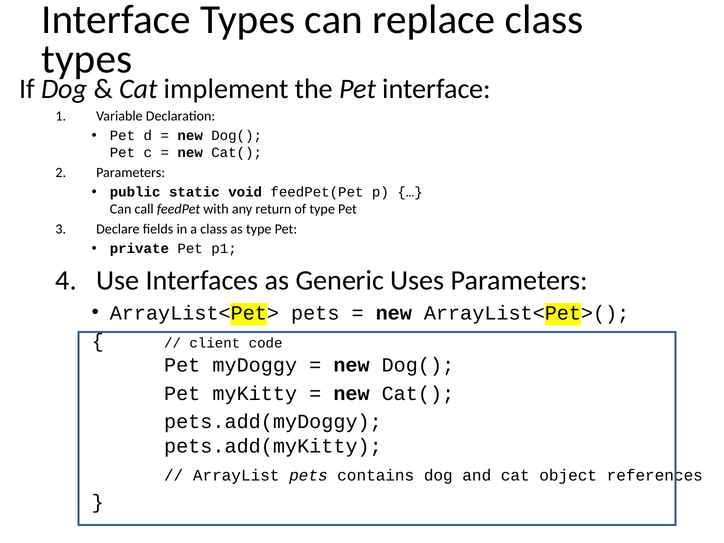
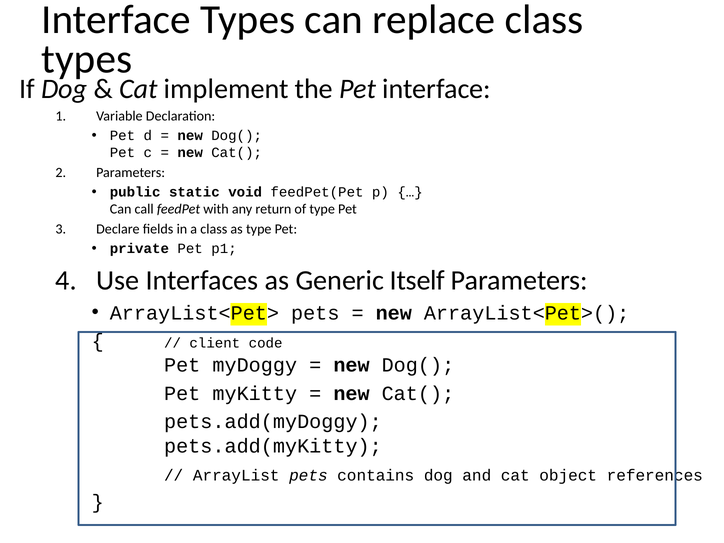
Uses: Uses -> Itself (417, 281)
